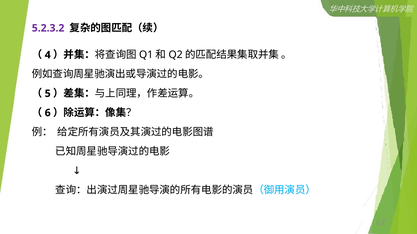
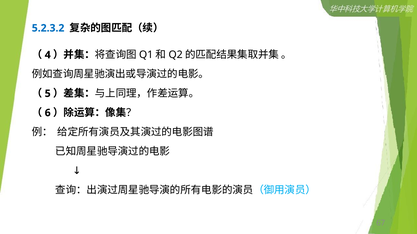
5.2.3.2 colour: purple -> blue (48, 28)
